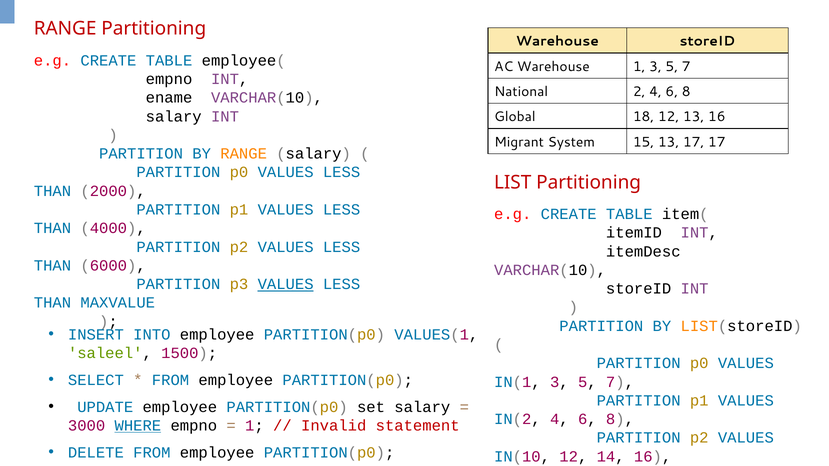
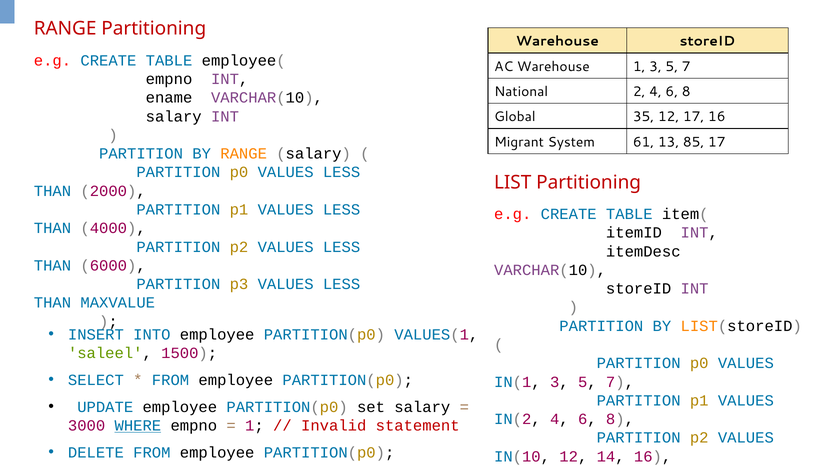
18: 18 -> 35 (644, 117)
12 13: 13 -> 17 (694, 117)
System 15: 15 -> 61 (644, 142)
13 17: 17 -> 85 (694, 142)
VALUES underline: present -> none (286, 284)
